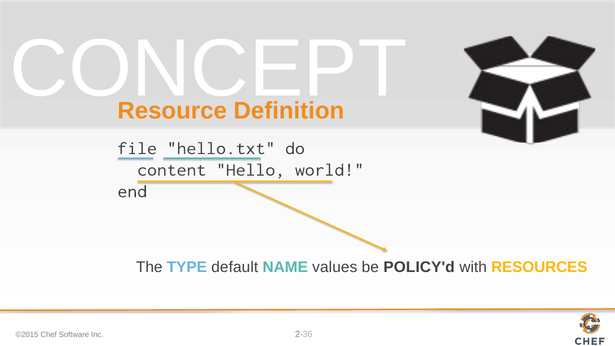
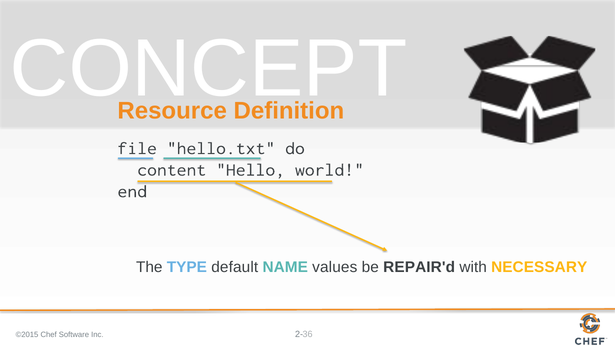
POLICY'd: POLICY'd -> REPAIR'd (419, 267)
RESOURCES: RESOURCES -> NECESSARY (539, 267)
